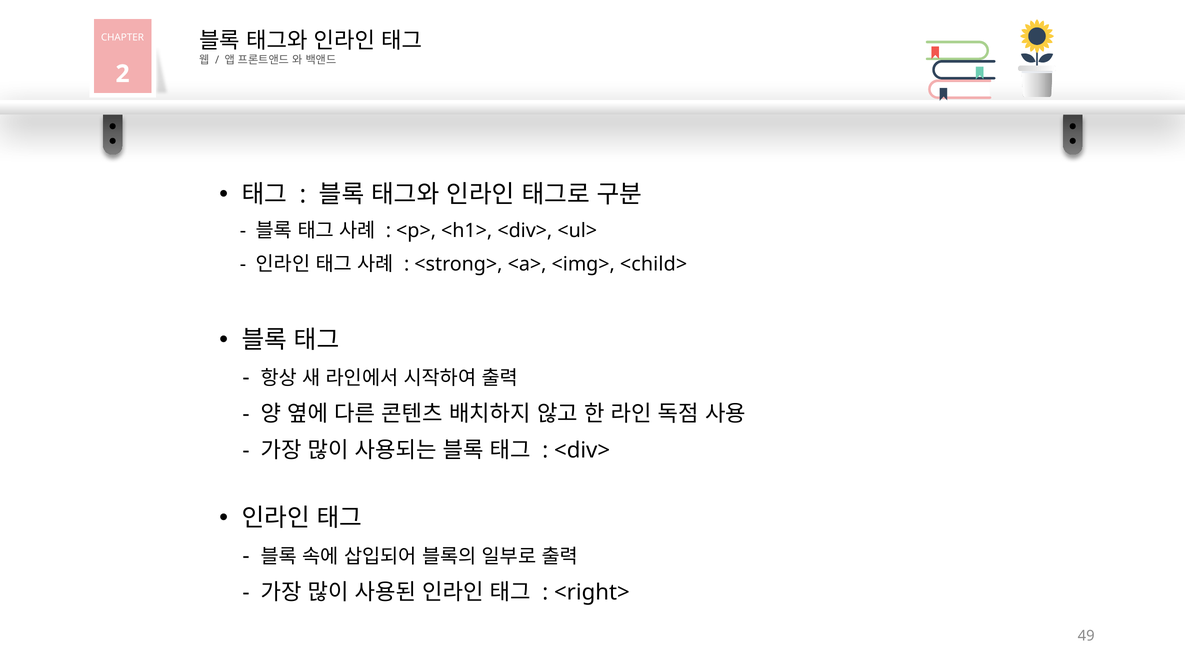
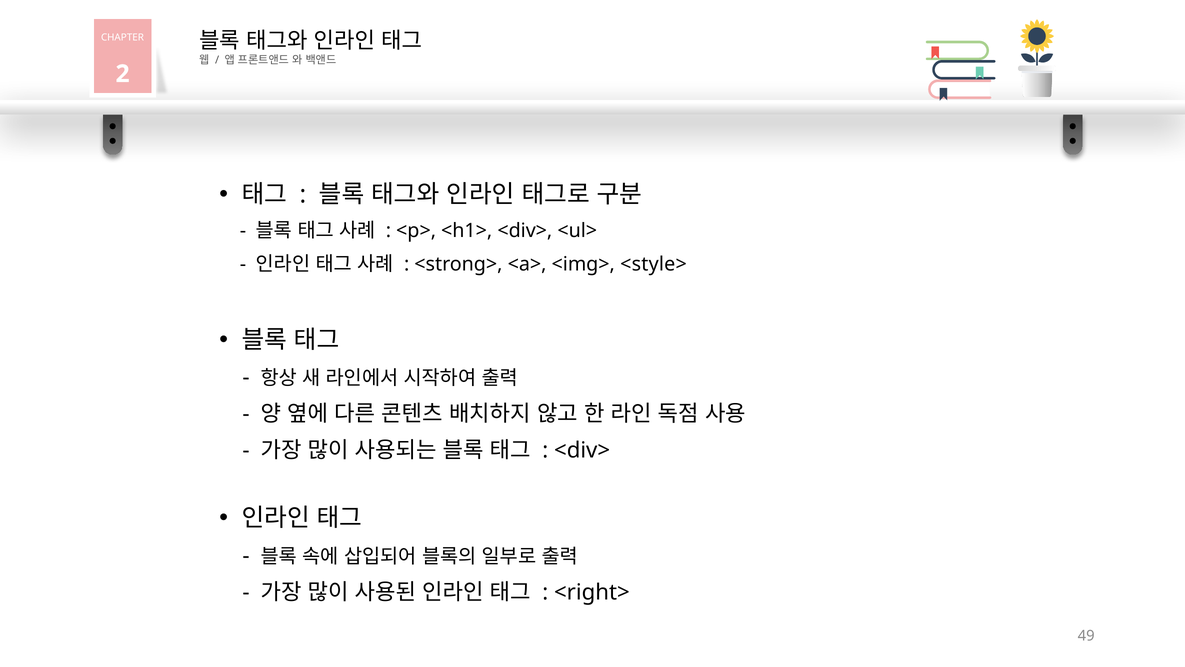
<child>: <child> -> <style> (654, 264)
